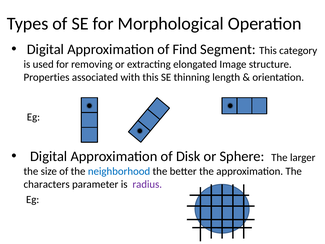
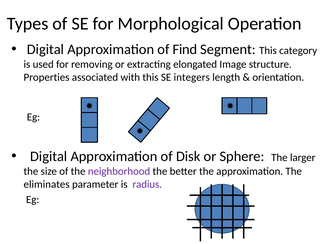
thinning: thinning -> integers (192, 77)
neighborhood colour: blue -> purple (119, 171)
characters: characters -> eliminates (47, 184)
